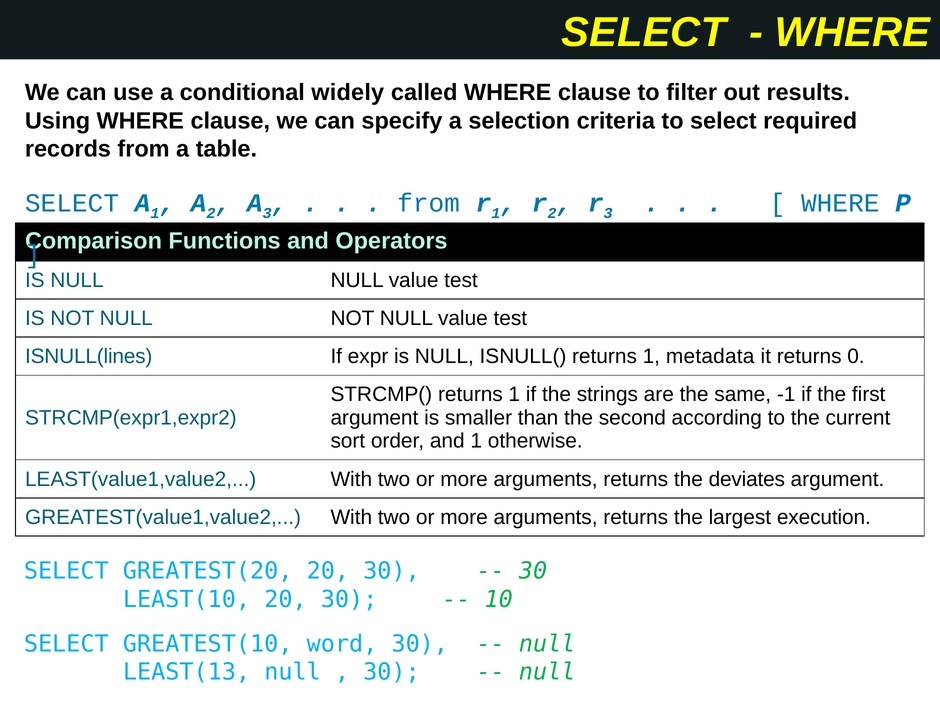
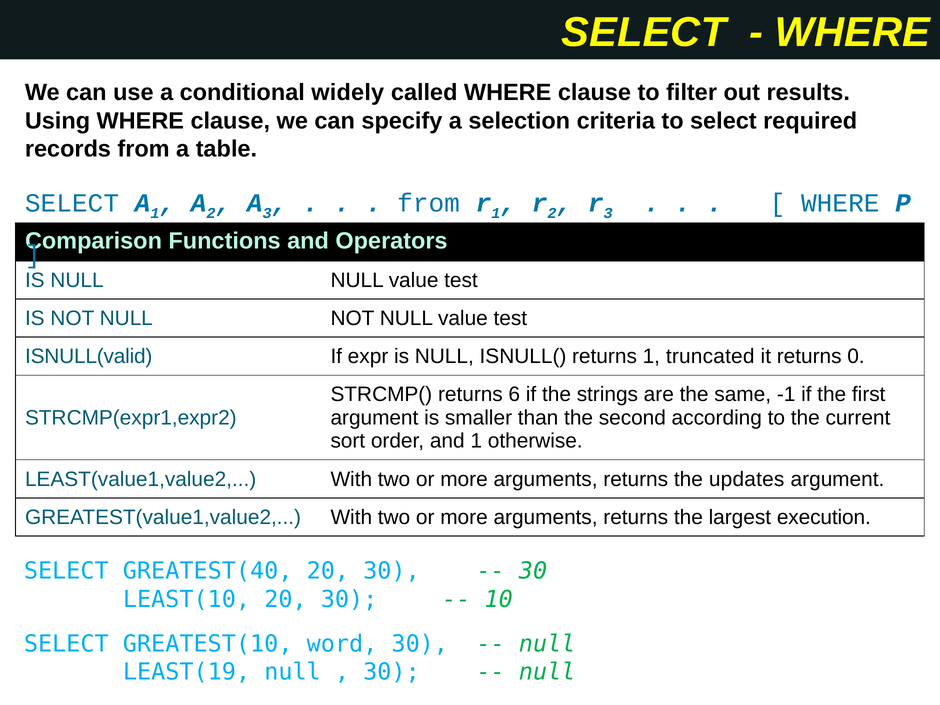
ISNULL(lines: ISNULL(lines -> ISNULL(valid (89, 356)
metadata: metadata -> truncated (710, 356)
STRCMP( returns 1: 1 -> 6 (514, 395)
deviates: deviates -> updates (747, 479)
GREATEST(20: GREATEST(20 -> GREATEST(40 (208, 571)
LEAST(13: LEAST(13 -> LEAST(19 (187, 672)
